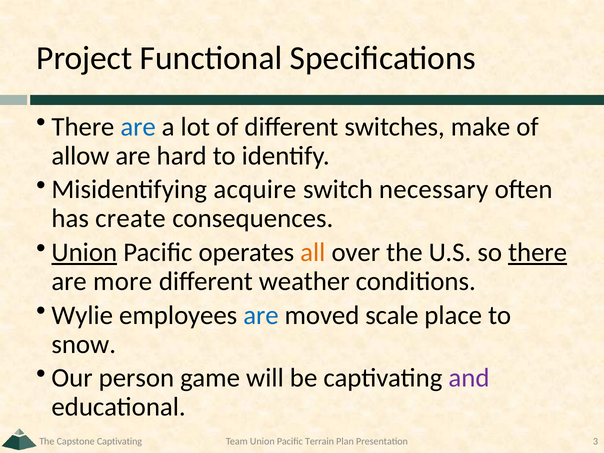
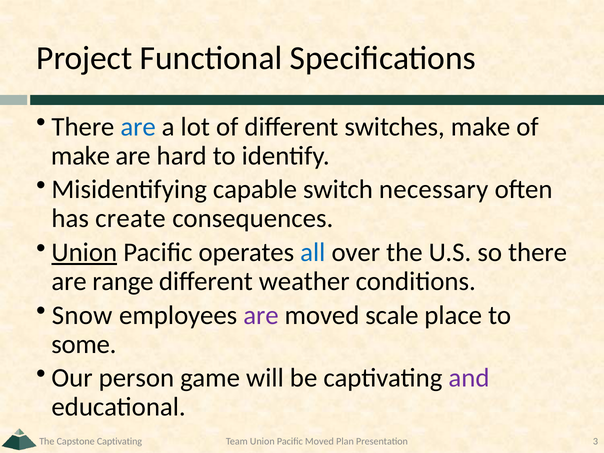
allow: allow -> make (80, 156)
acquire: acquire -> capable (255, 190)
all colour: orange -> blue (313, 252)
there underline: present -> none (538, 252)
more: more -> range (123, 281)
Wylie: Wylie -> Snow (82, 315)
are colour: blue -> purple (261, 315)
snow: snow -> some (84, 344)
Pacific Terrain: Terrain -> Moved (319, 442)
